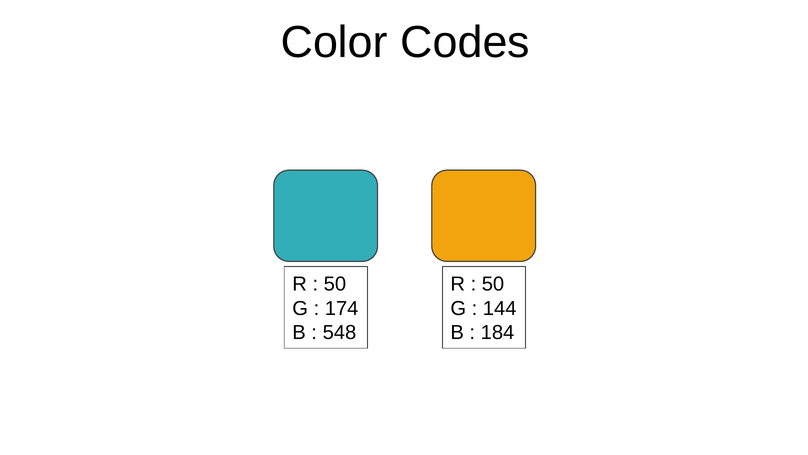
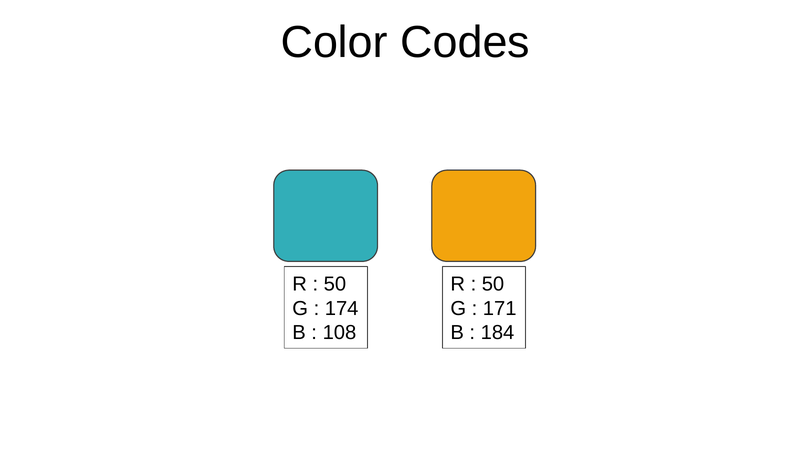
144: 144 -> 171 (500, 308)
548: 548 -> 108 (339, 332)
